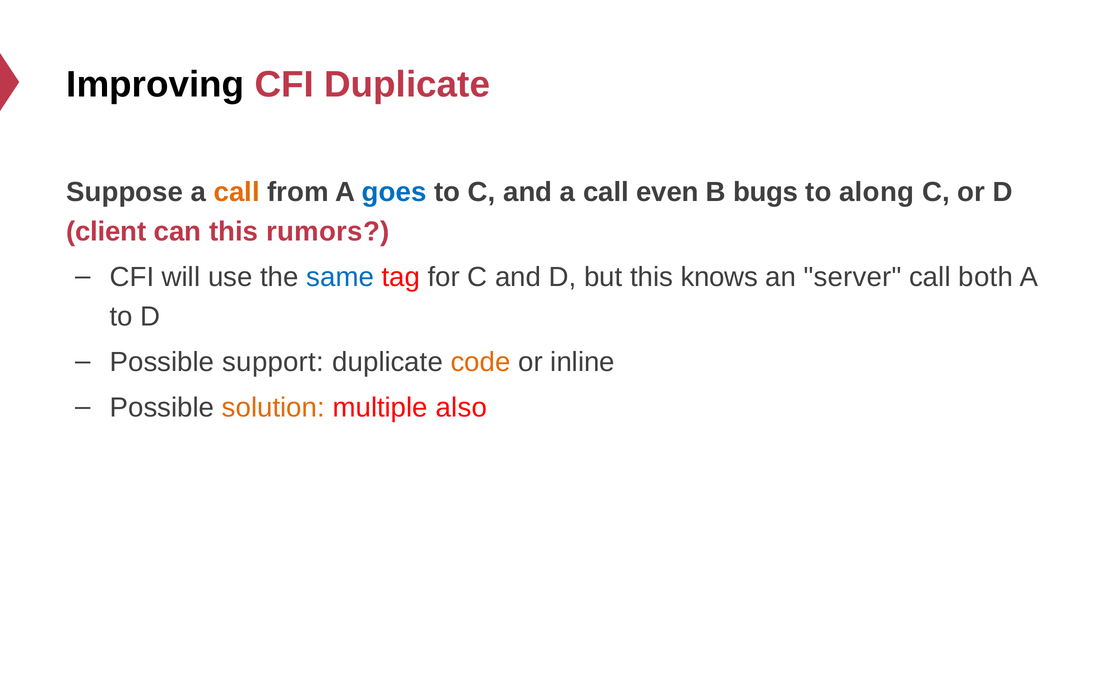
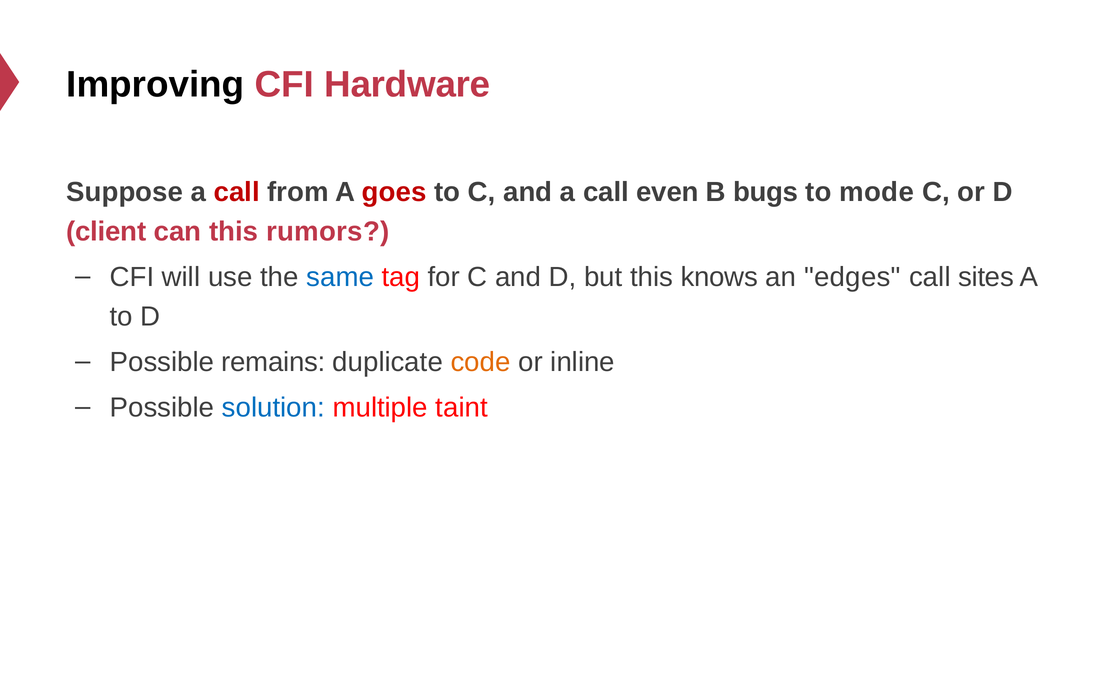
CFI Duplicate: Duplicate -> Hardware (407, 85)
call colour: orange -> red (237, 192)
goes colour: blue -> red (394, 192)
along: along -> mode (877, 192)
server: server -> edges (852, 277)
both: both -> sites (986, 277)
support: support -> remains (273, 362)
solution colour: orange -> blue (273, 408)
also: also -> taint (462, 408)
